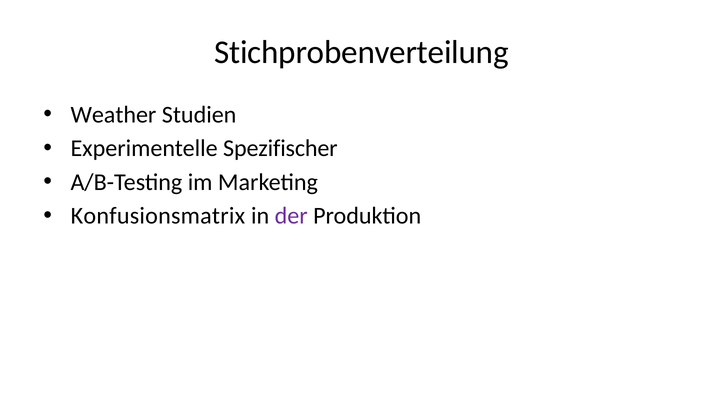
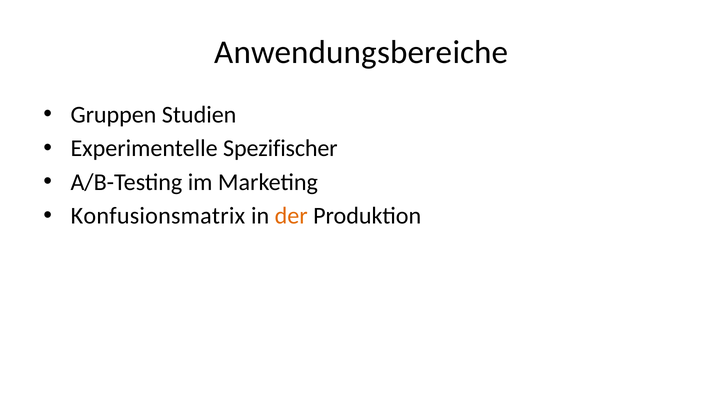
Stichprobenverteilung: Stichprobenverteilung -> Anwendungsbereiche (361, 52)
Weather: Weather -> Gruppen (113, 115)
der colour: purple -> orange (291, 216)
